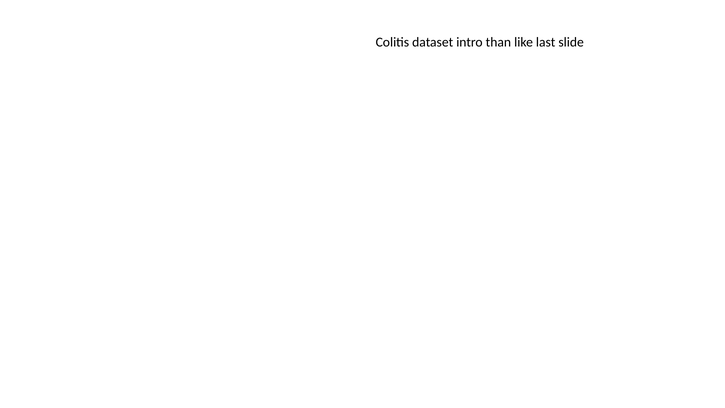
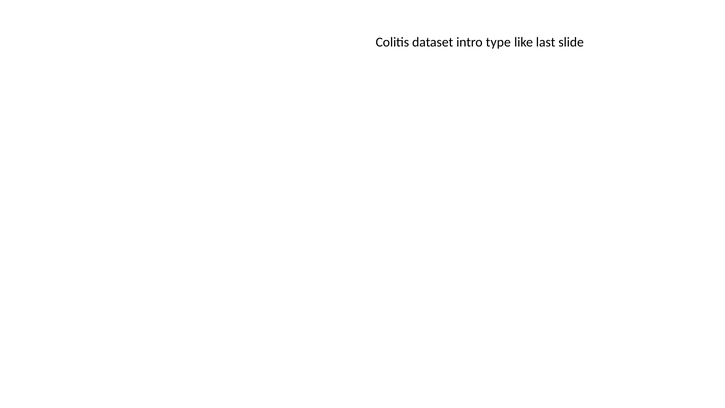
than: than -> type (498, 42)
